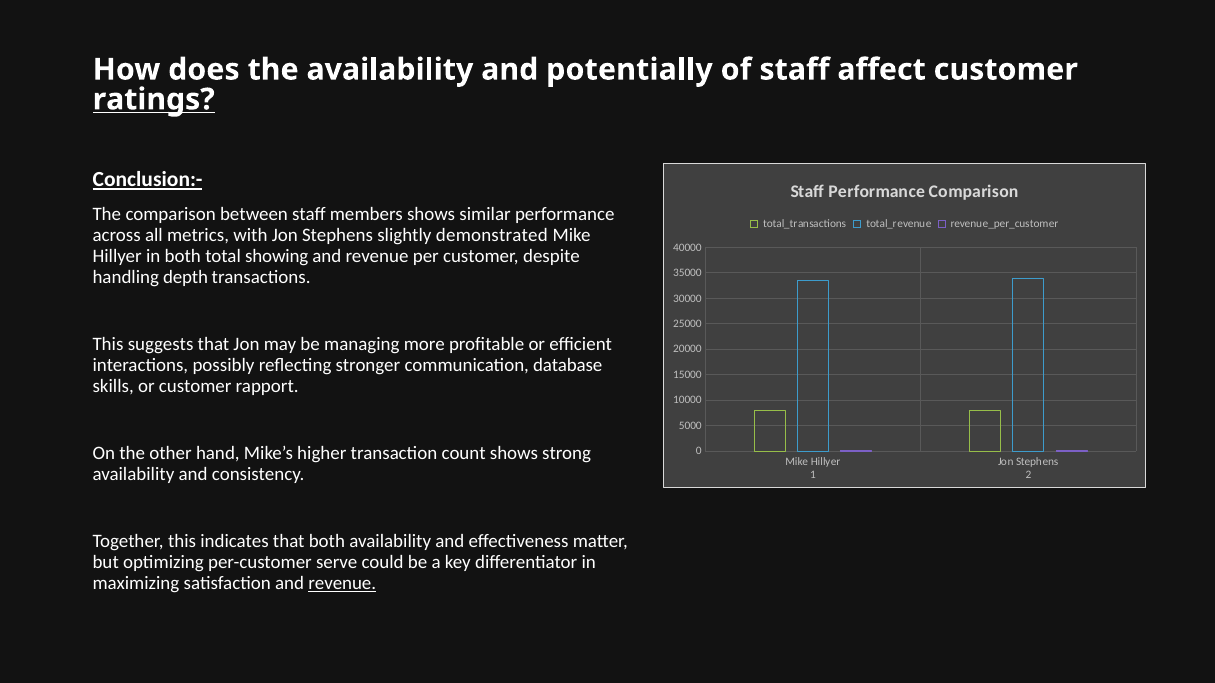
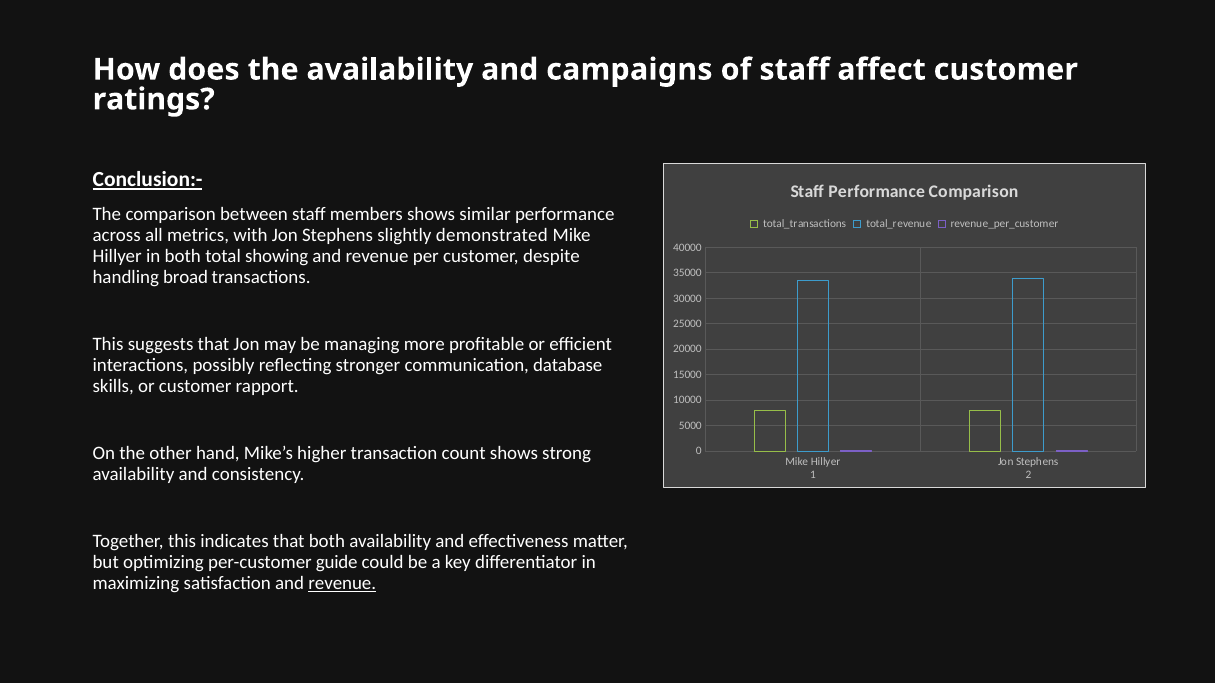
potentially: potentially -> campaigns (629, 70)
ratings underline: present -> none (154, 99)
depth: depth -> broad (186, 277)
serve: serve -> guide (337, 562)
